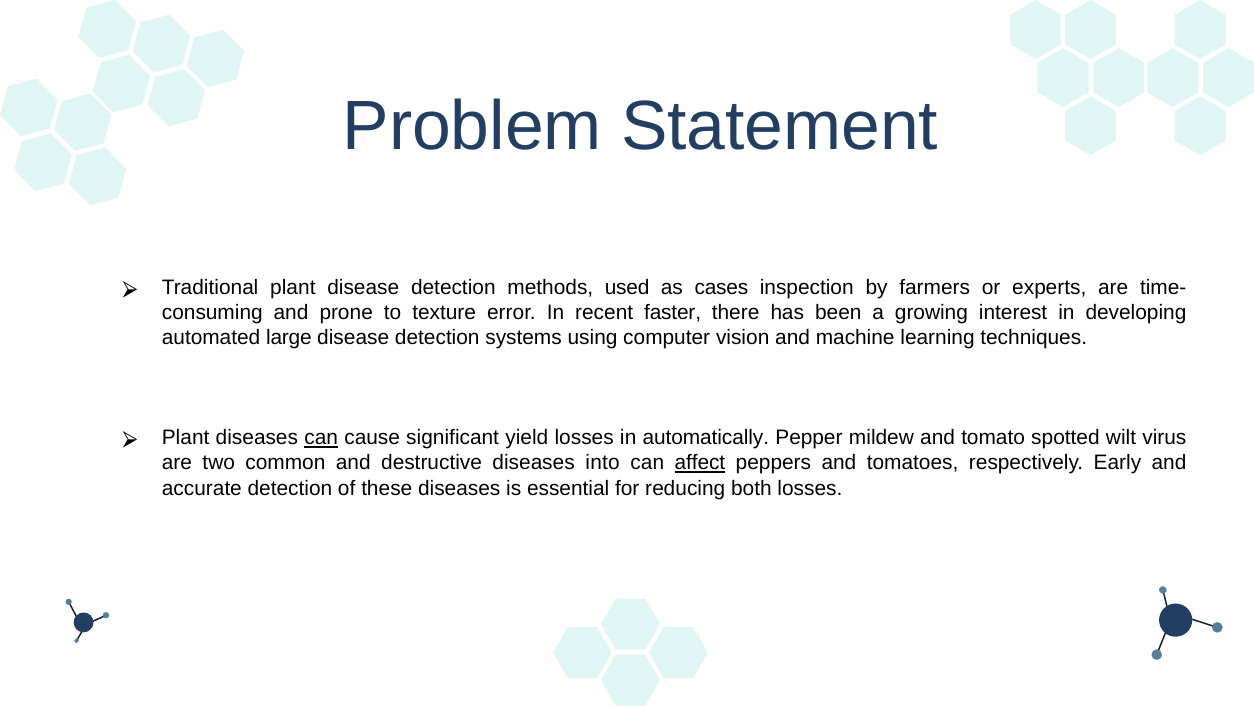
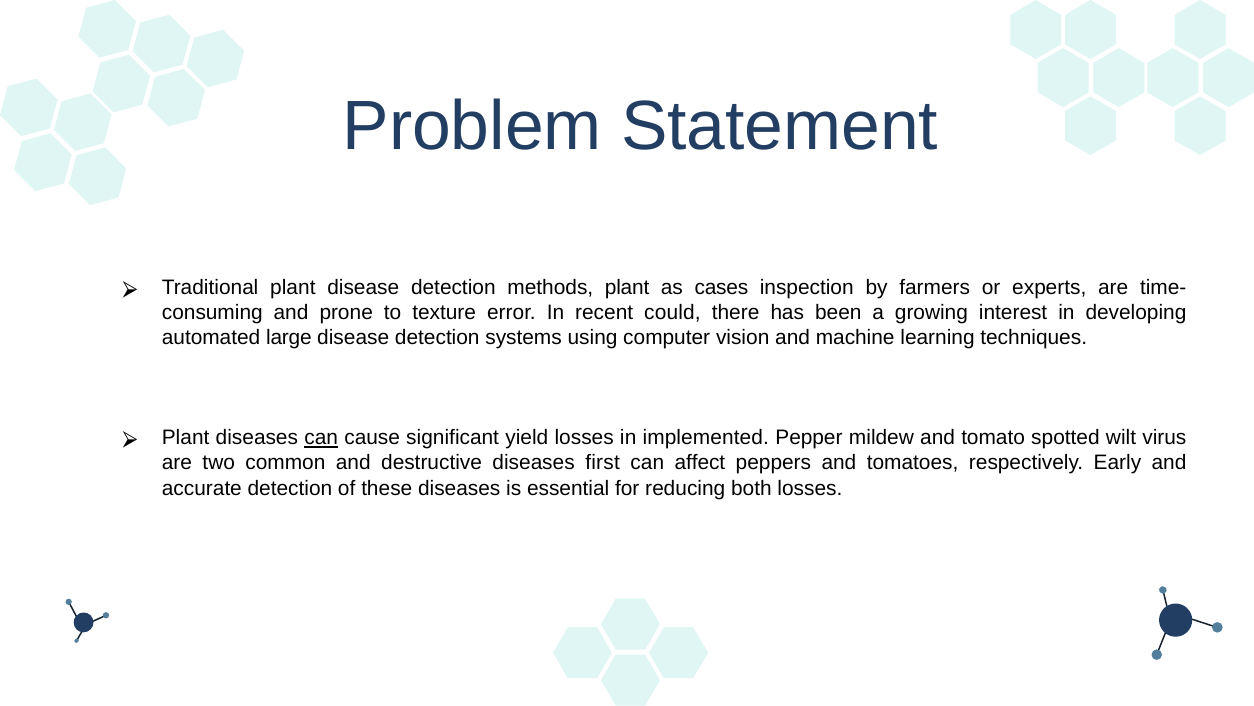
methods used: used -> plant (627, 287)
faster: faster -> could (672, 312)
automatically: automatically -> implemented (706, 438)
into: into -> first (603, 463)
affect underline: present -> none (700, 463)
